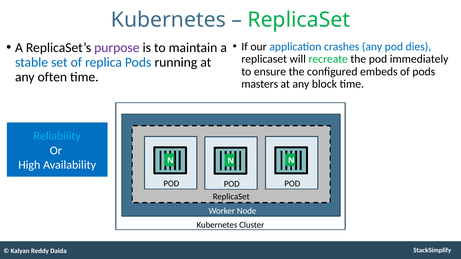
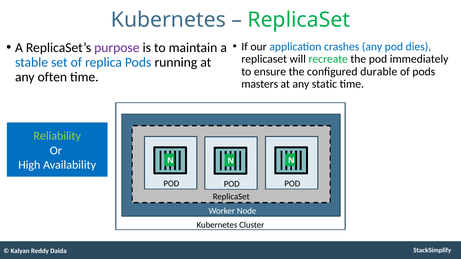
embeds: embeds -> durable (379, 72)
block: block -> static (324, 84)
Reliability colour: light blue -> light green (57, 136)
